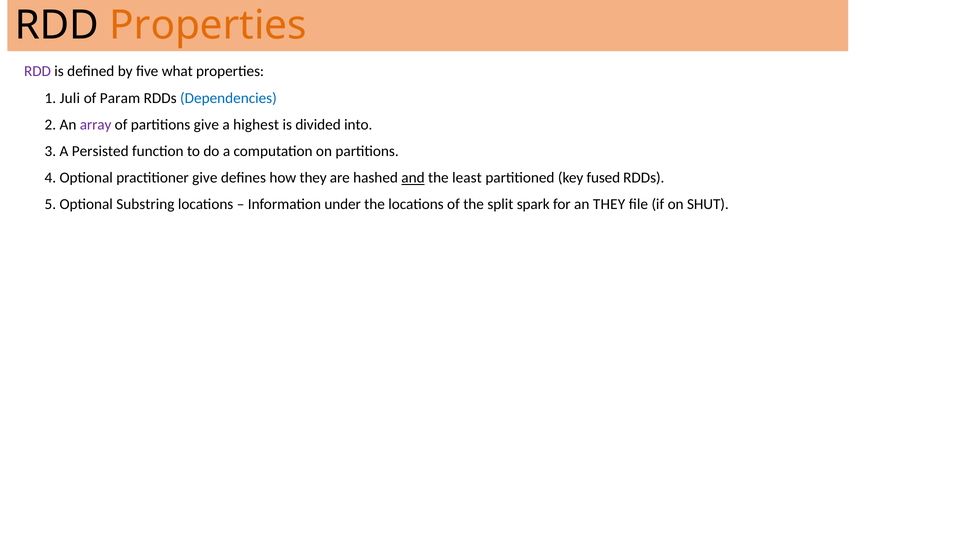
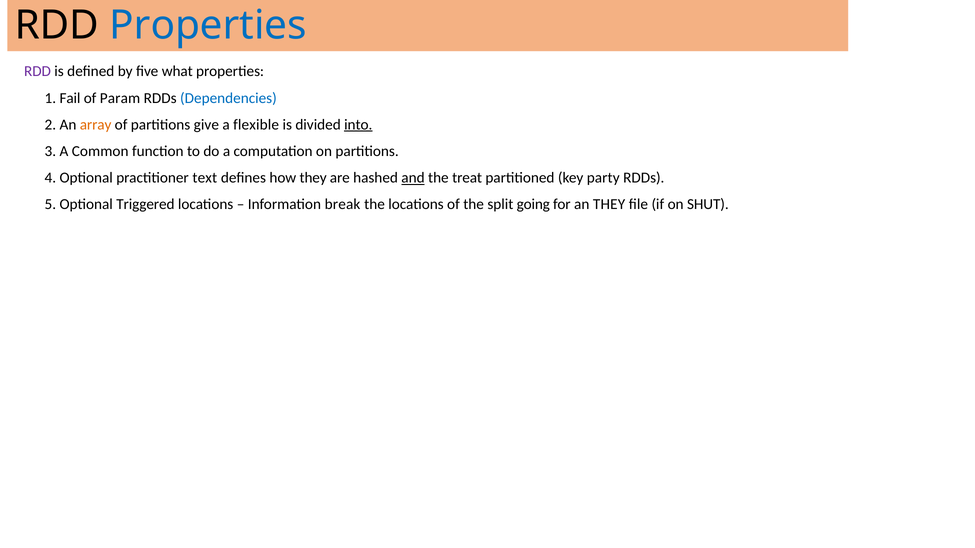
Properties colour: orange -> blue (208, 25)
Juli: Juli -> Fail (70, 98)
array colour: purple -> orange (96, 125)
highest: highest -> flexible (256, 125)
into underline: none -> present (358, 125)
Persisted: Persisted -> Common (100, 151)
practitioner give: give -> text (205, 178)
least: least -> treat (467, 178)
fused: fused -> party (603, 178)
Substring: Substring -> Triggered (145, 205)
under: under -> break (343, 205)
spark: spark -> going (533, 205)
